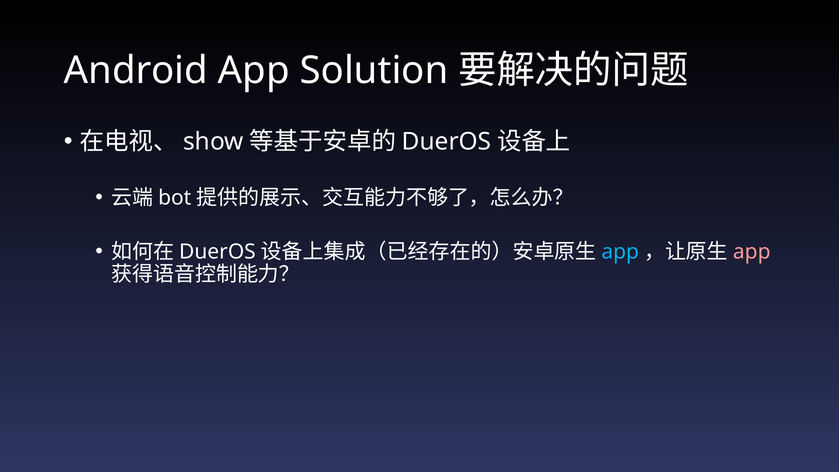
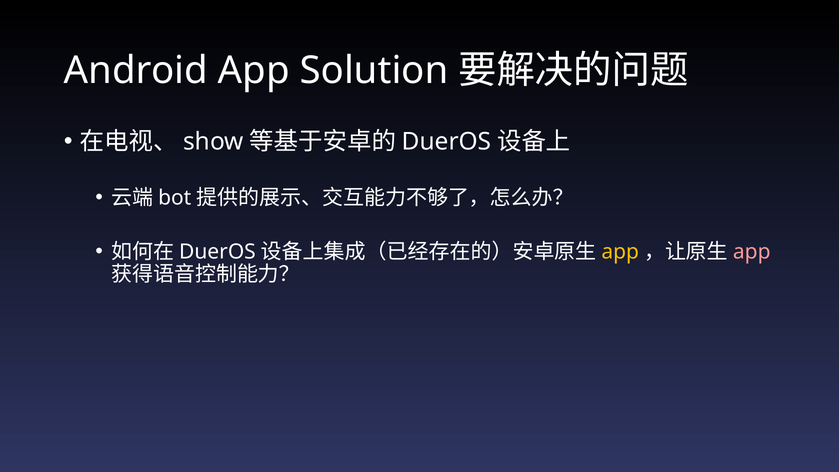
app colour: light blue -> yellow (620, 252)
